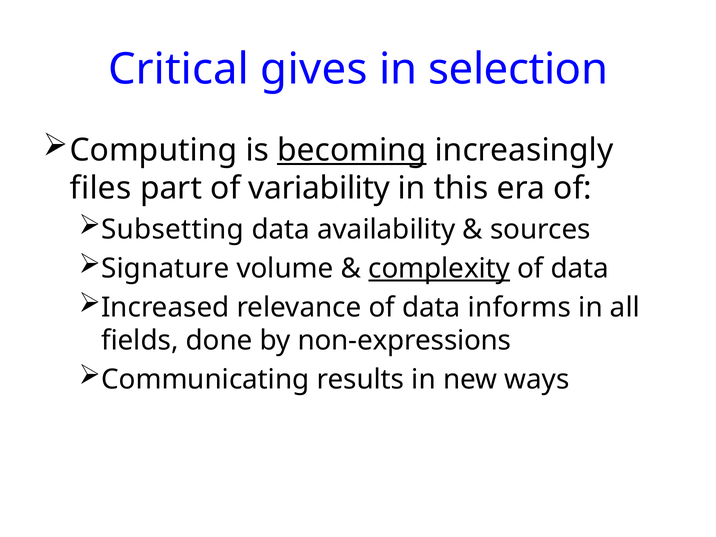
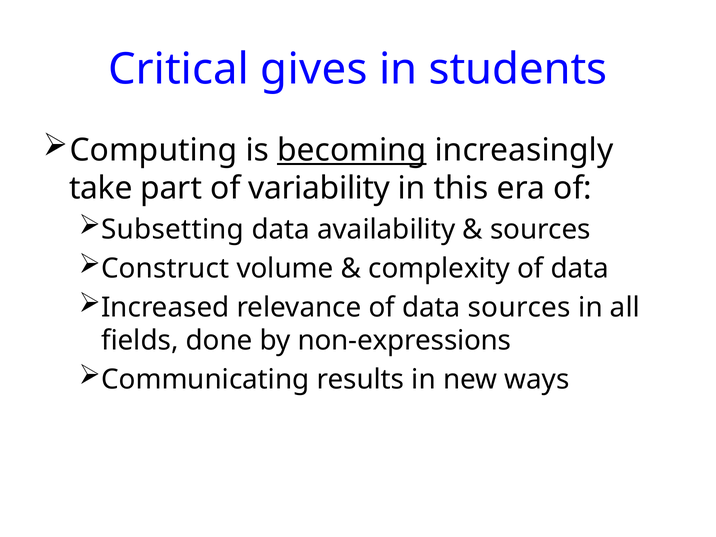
selection: selection -> students (518, 69)
files: files -> take (101, 188)
Signature: Signature -> Construct (165, 268)
complexity underline: present -> none (439, 268)
data informs: informs -> sources (519, 307)
